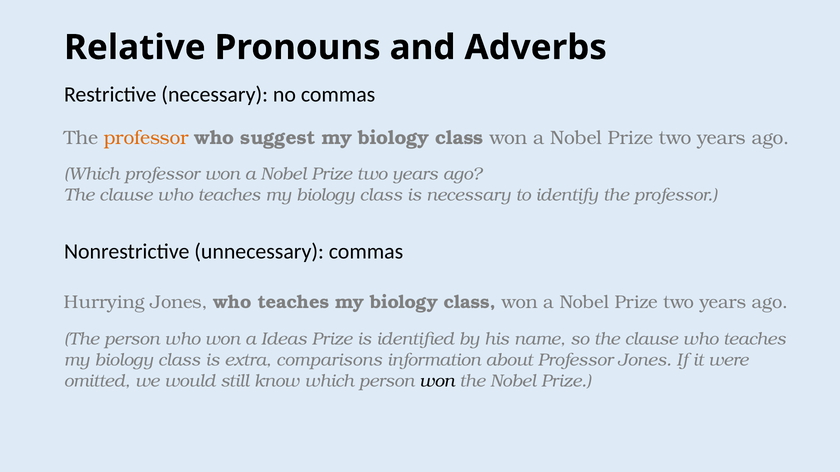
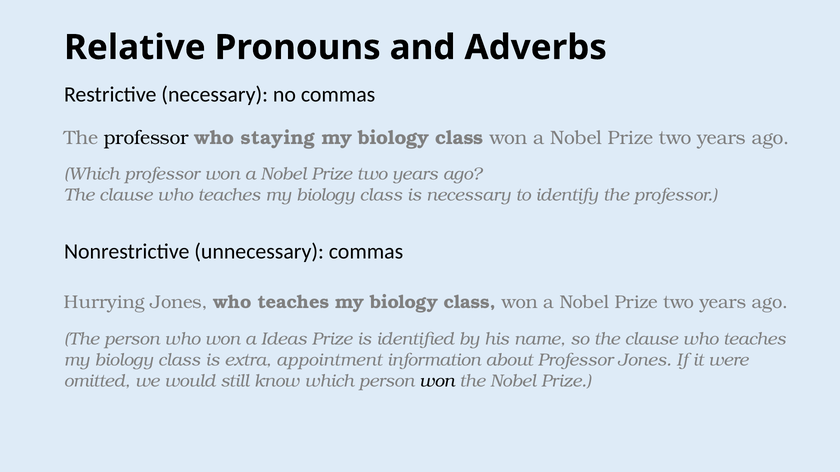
professor colour: orange -> black (146, 138)
suggest: suggest -> staying (278, 138)
comparisons: comparisons -> appointment (329, 360)
